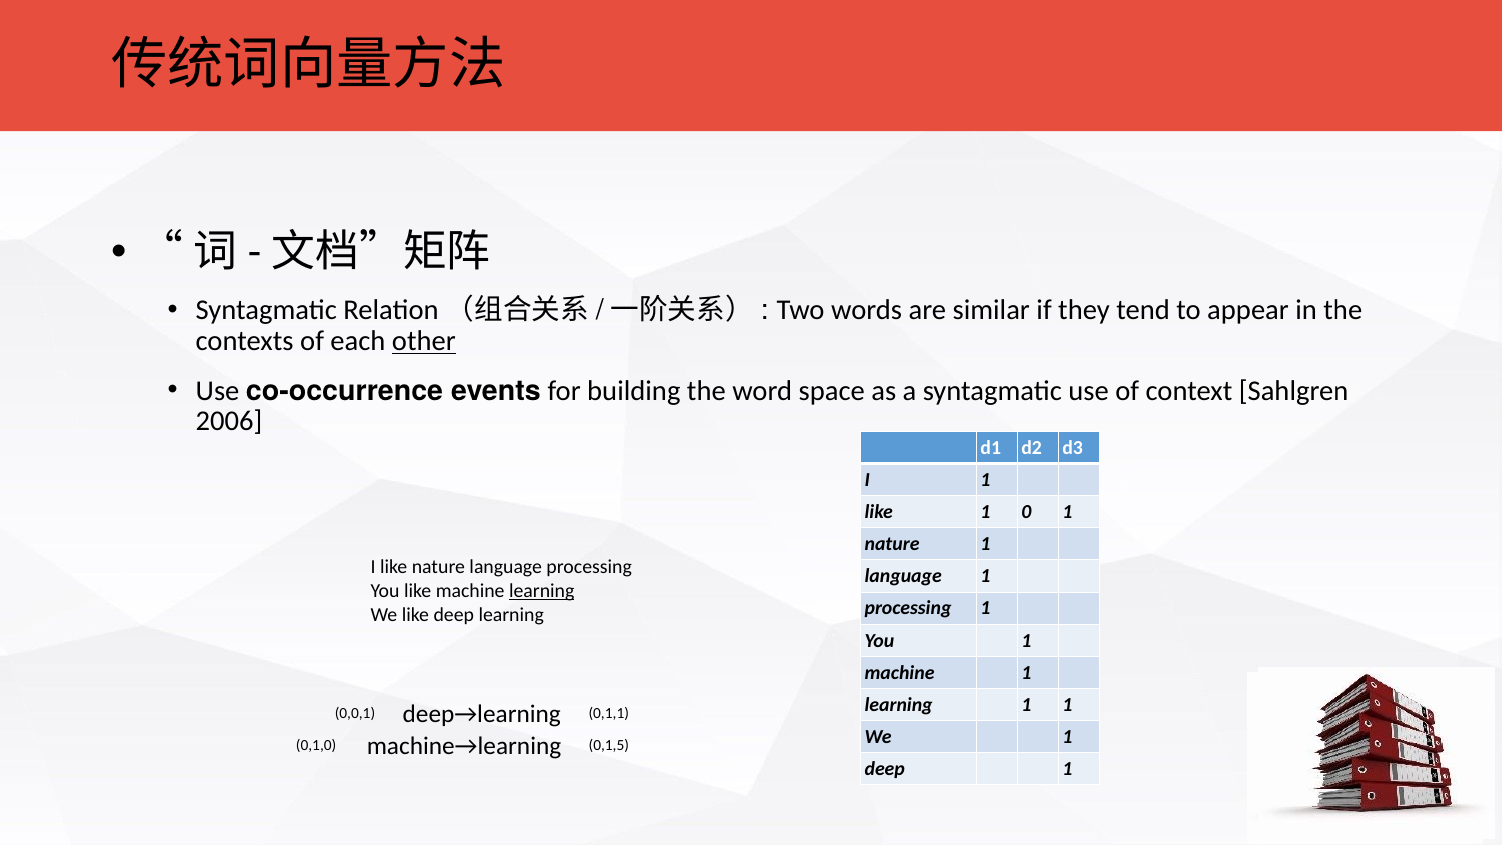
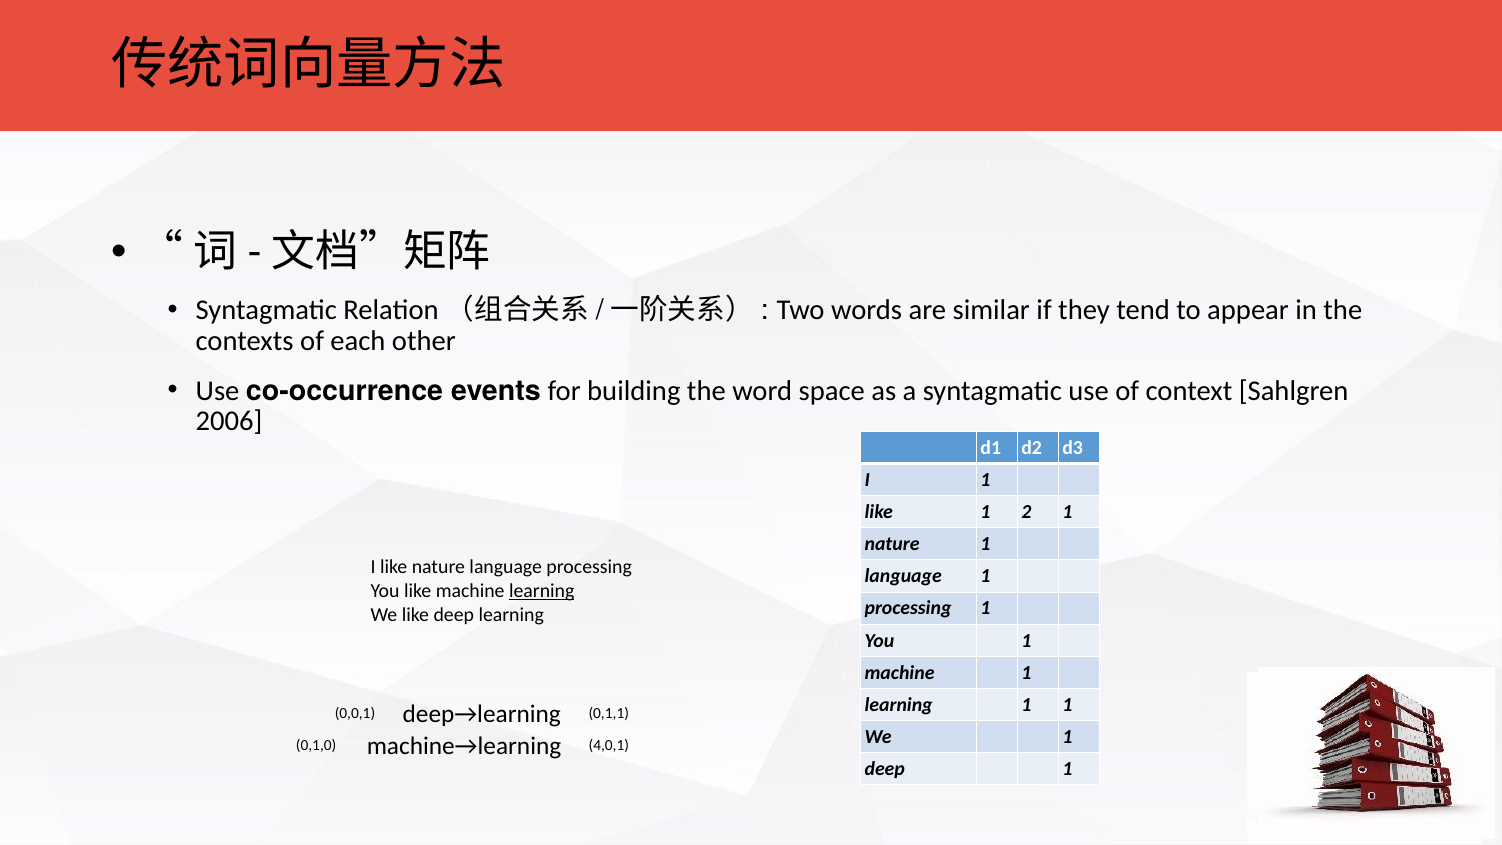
other underline: present -> none (424, 341)
0: 0 -> 2 (1026, 512)
0,1,5: 0,1,5 -> 4,0,1 (609, 746)
